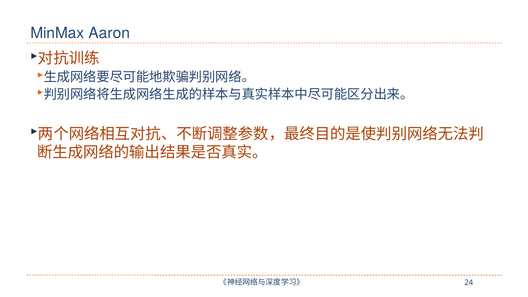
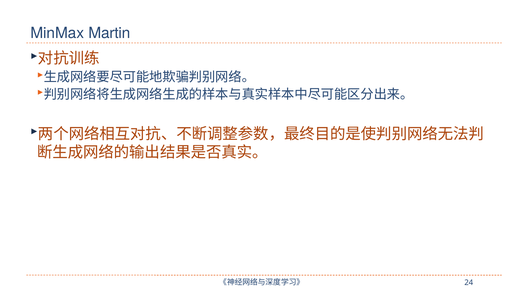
Aaron: Aaron -> Martin (109, 33)
